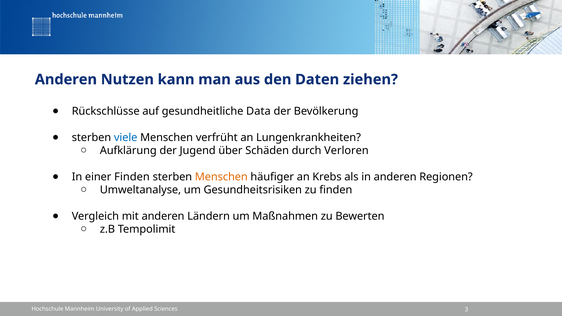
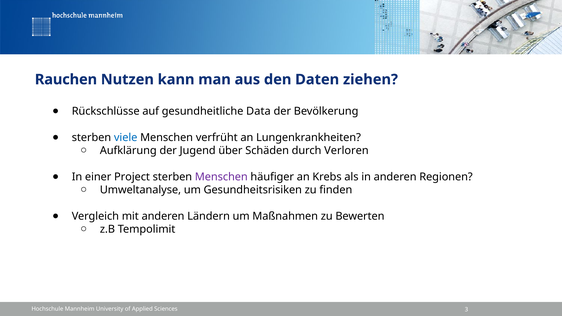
Anderen: Anderen -> Rauchen (66, 80)
einer Finden: Finden -> Project (132, 177)
Menschen colour: orange -> purple (221, 177)
